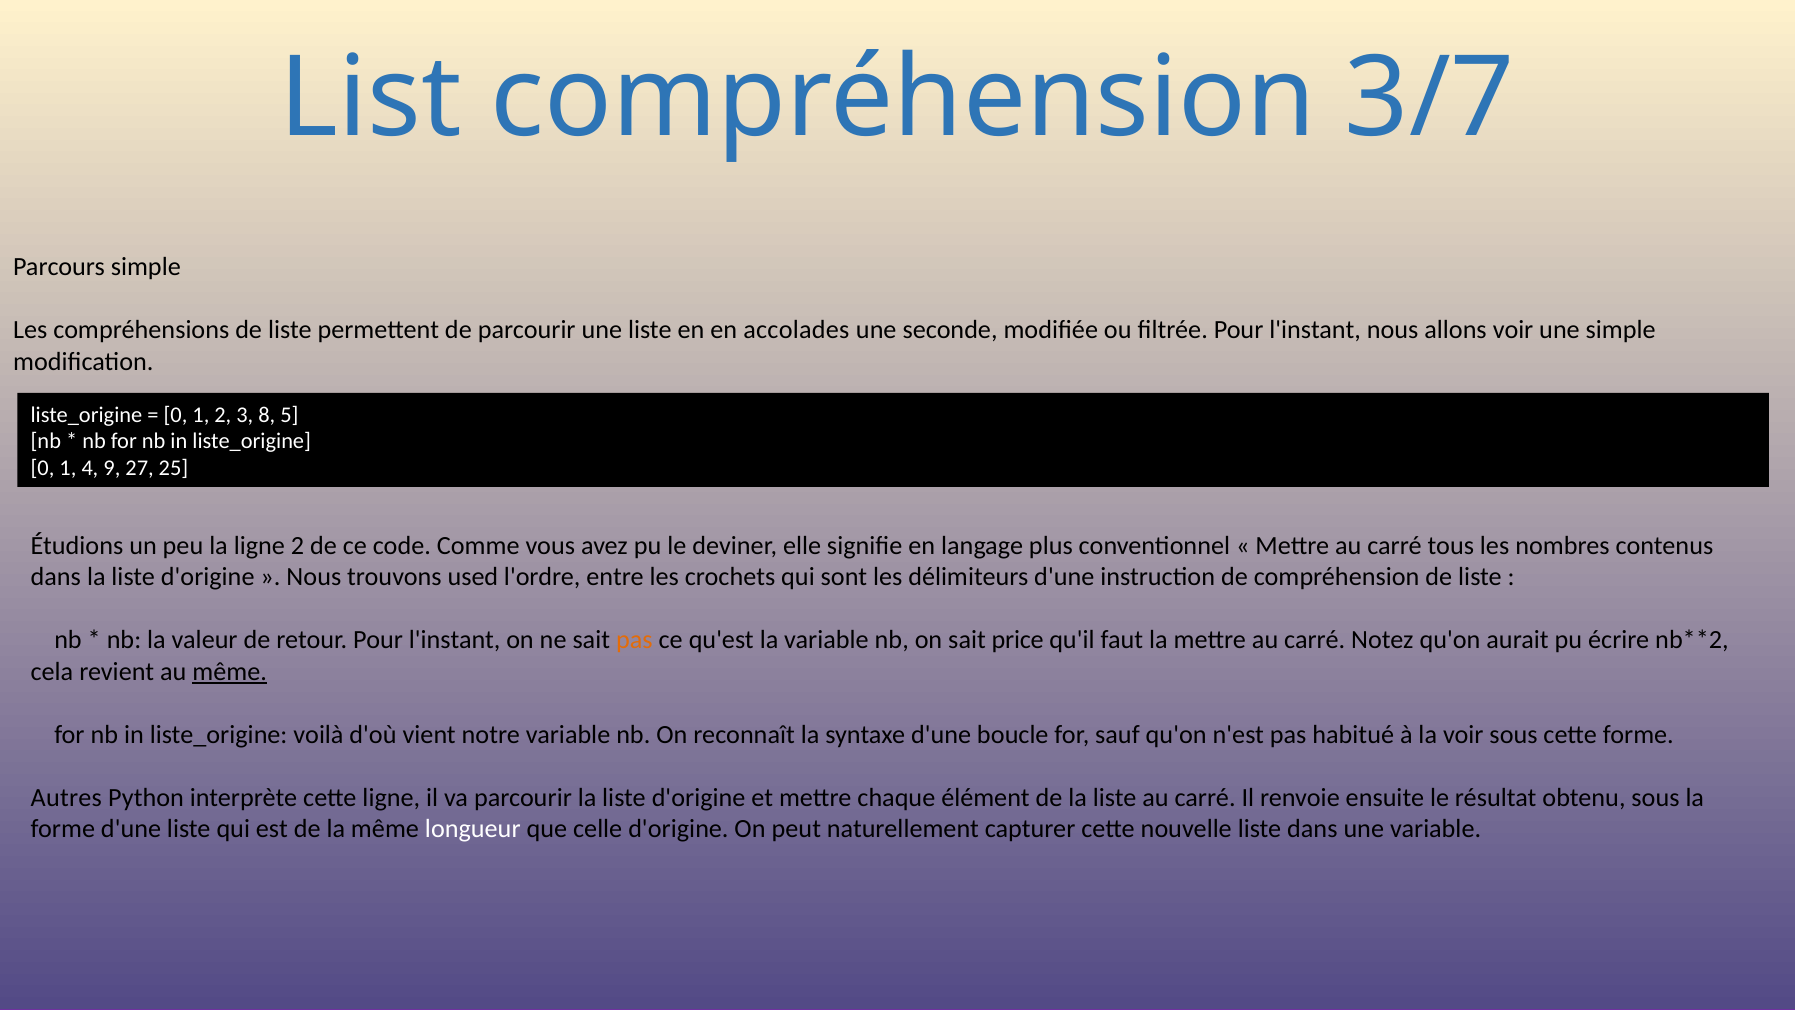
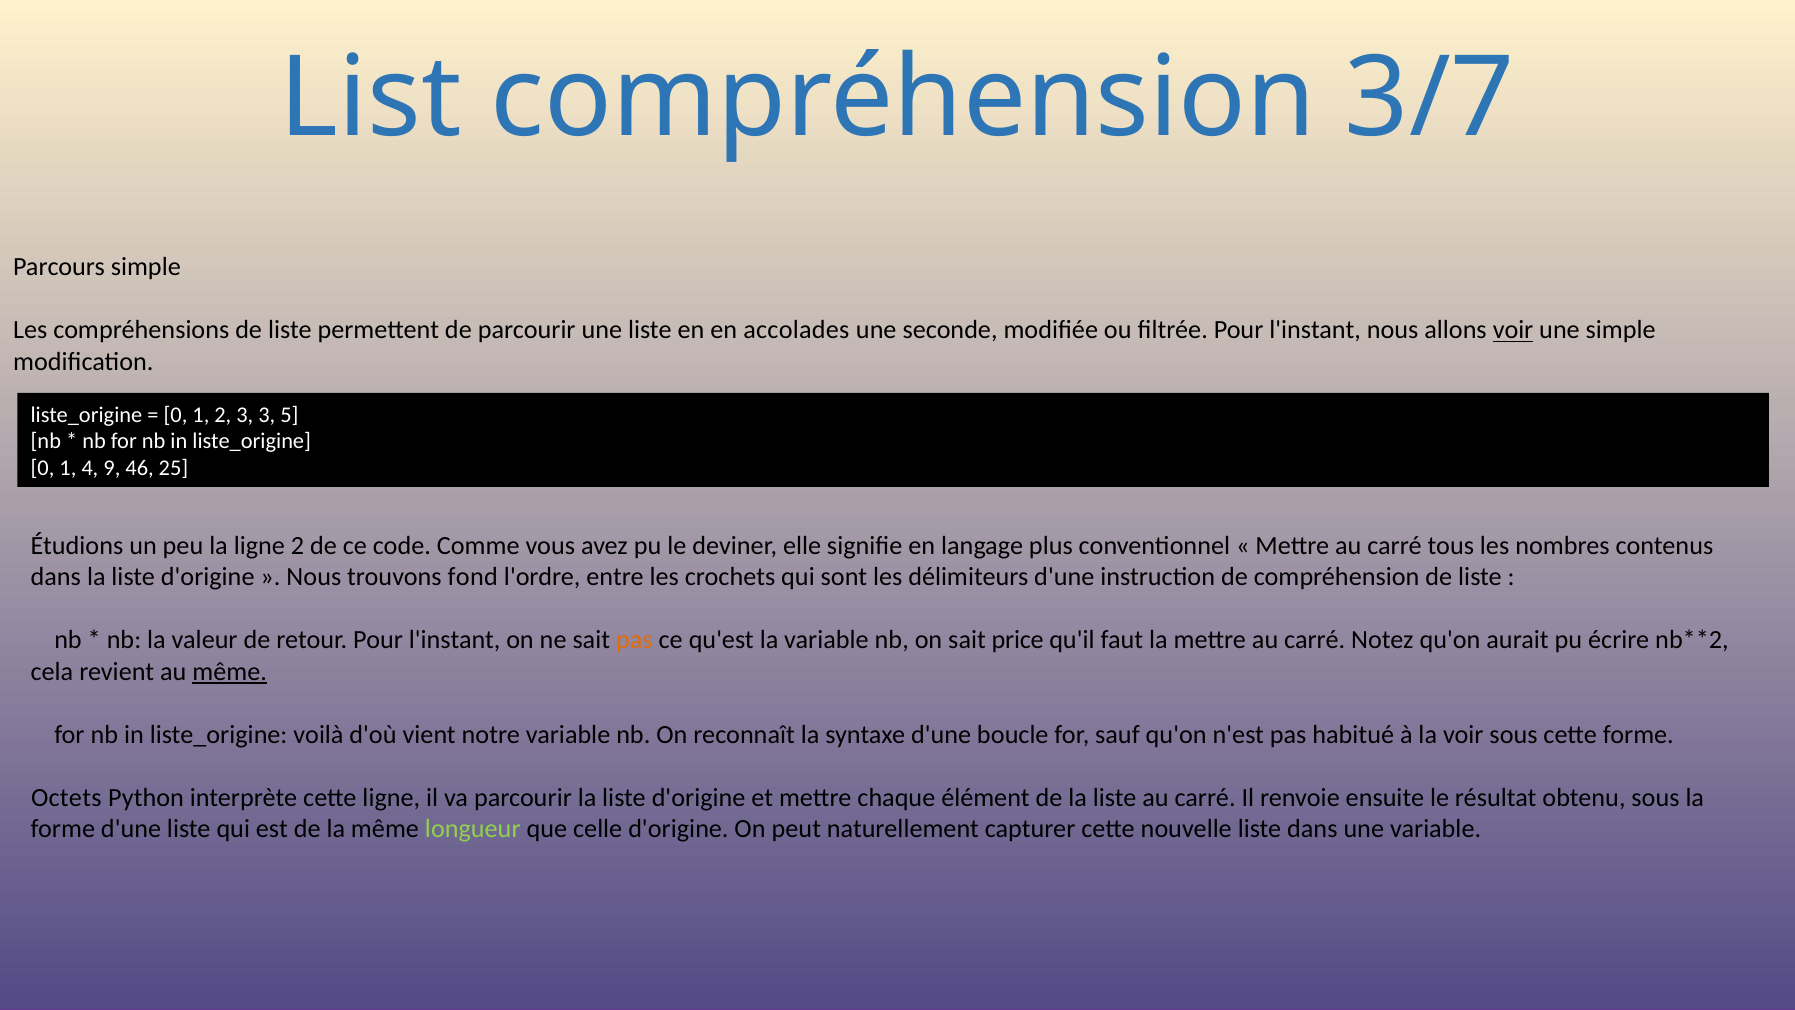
voir underline: none -> present (1513, 330)
3 8: 8 -> 3 (267, 414)
27: 27 -> 46 (140, 468)
used: used -> fond (473, 577)
Autres: Autres -> Octets (66, 797)
longueur colour: white -> light green (473, 829)
